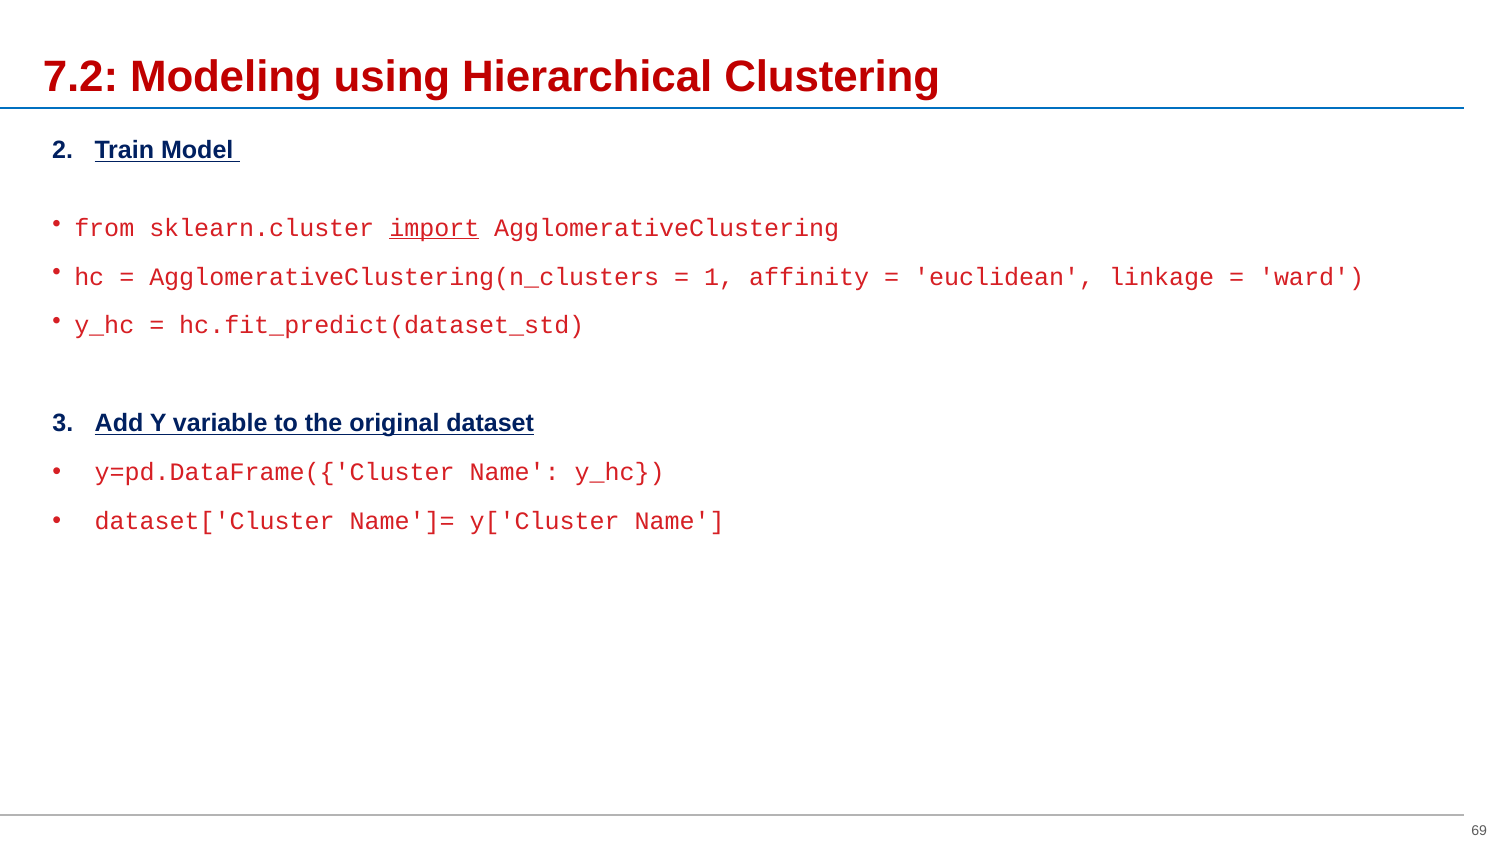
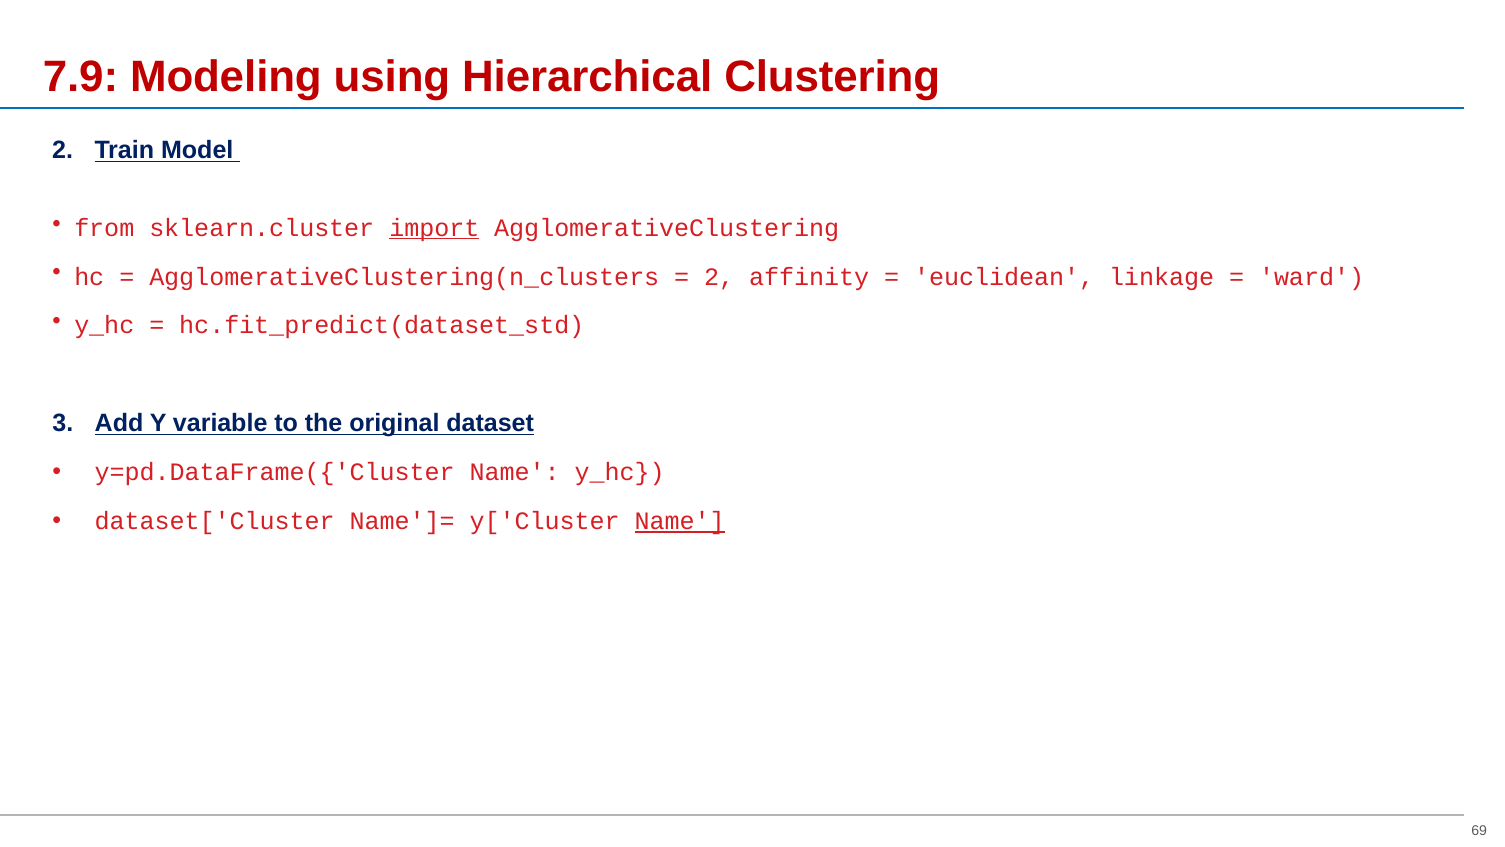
7.2: 7.2 -> 7.9 (81, 77)
1: 1 -> 2 (719, 277)
Name underline: none -> present (680, 521)
